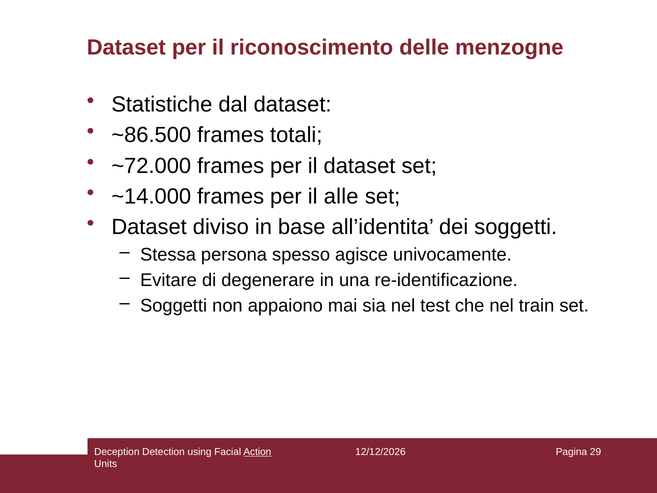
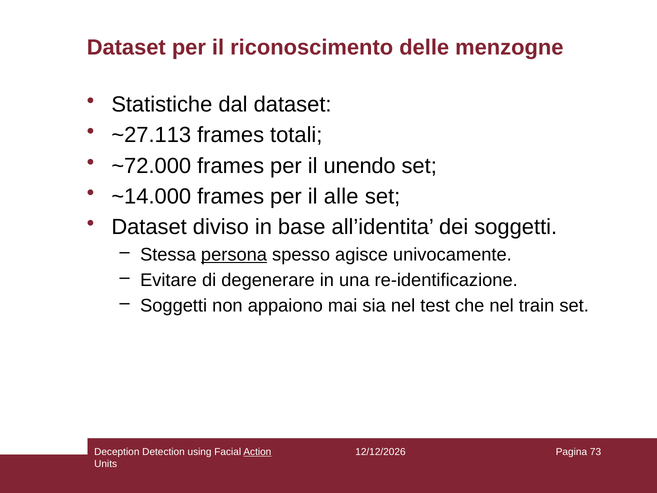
~86.500: ~86.500 -> ~27.113 (151, 135)
il dataset: dataset -> unendo (360, 166)
persona underline: none -> present (234, 255)
29: 29 -> 73 (596, 452)
